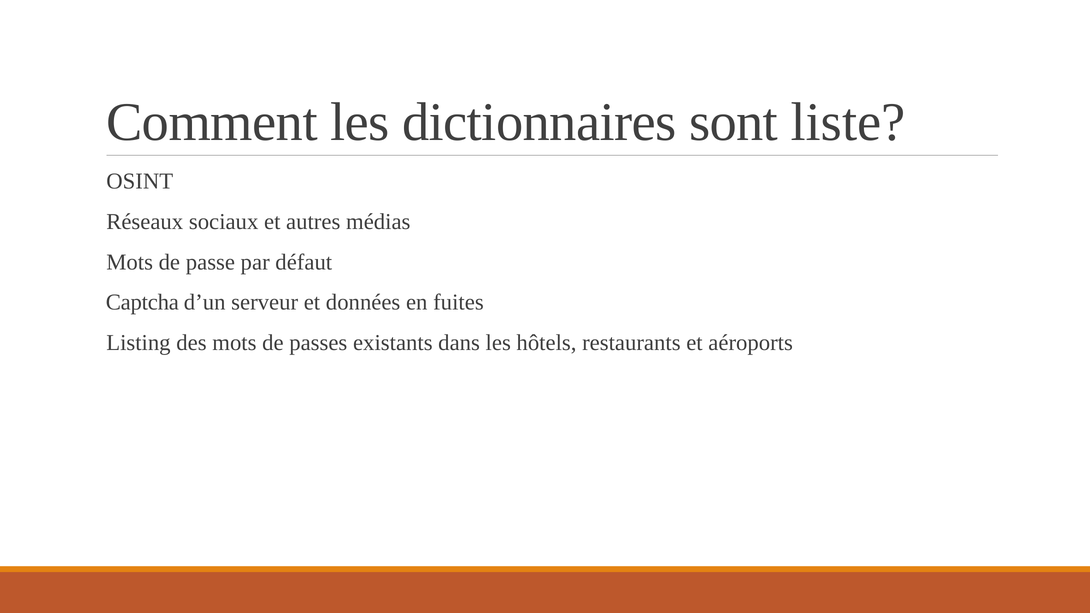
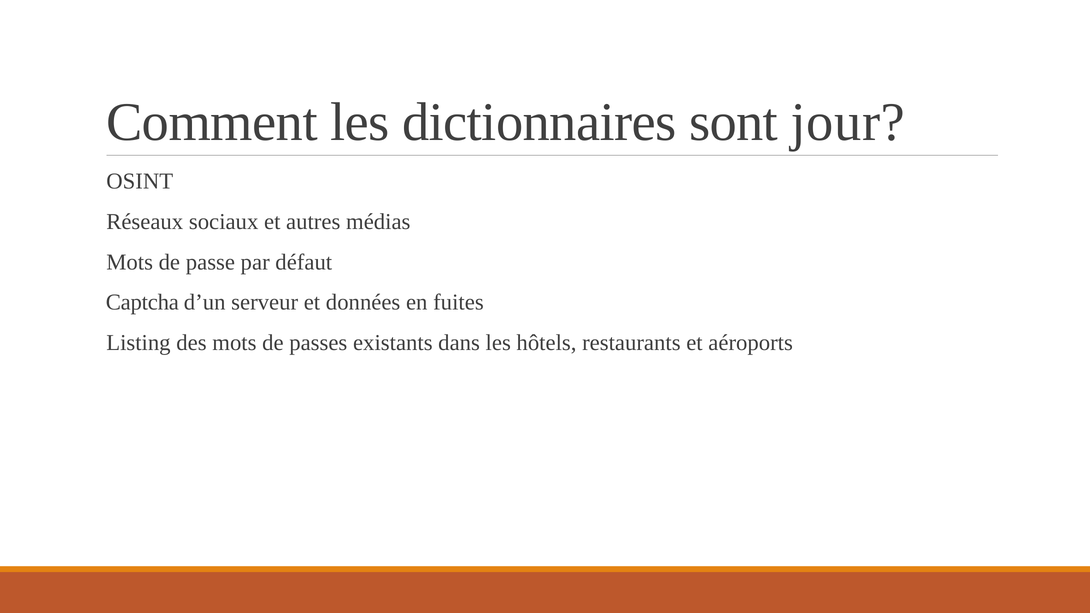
liste: liste -> jour (848, 122)
